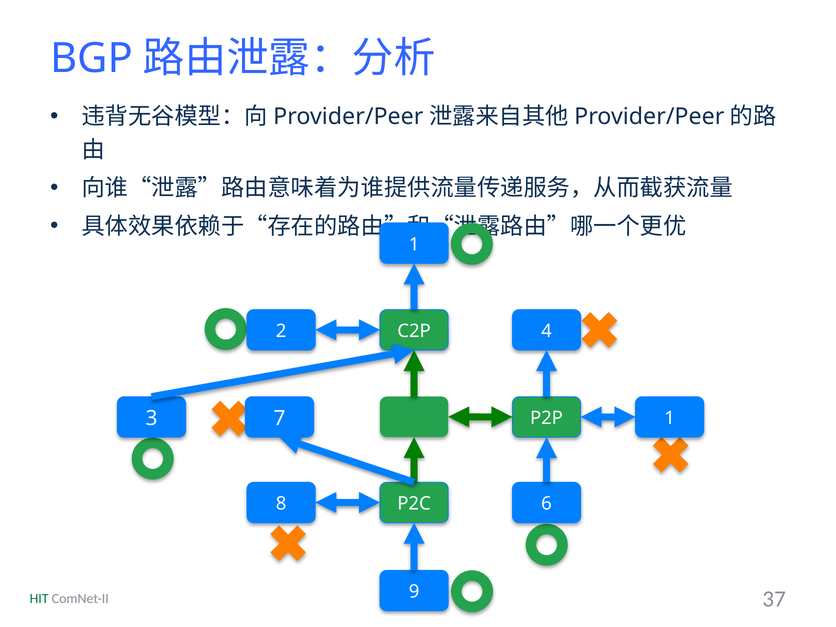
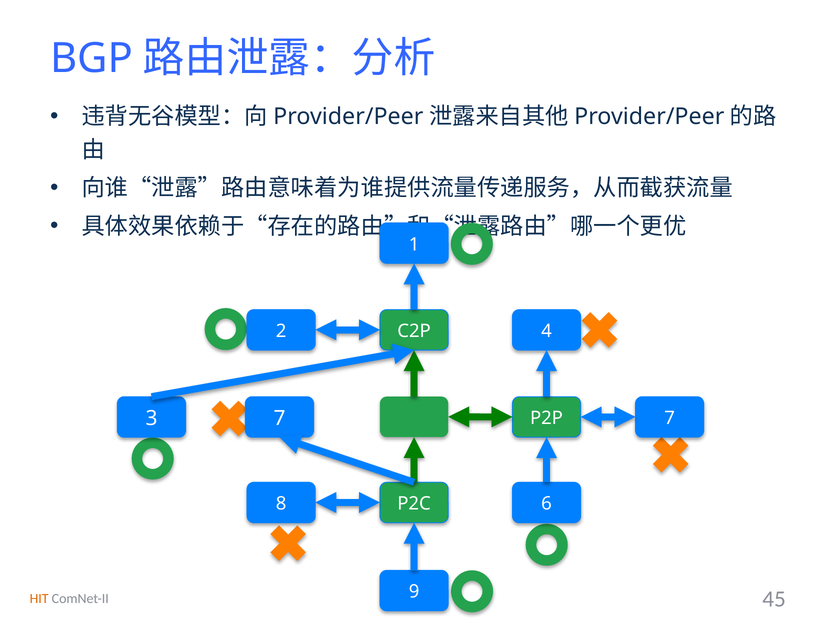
3 1: 1 -> 7 (670, 418)
HIT colour: green -> orange (39, 599)
37: 37 -> 45 (774, 599)
